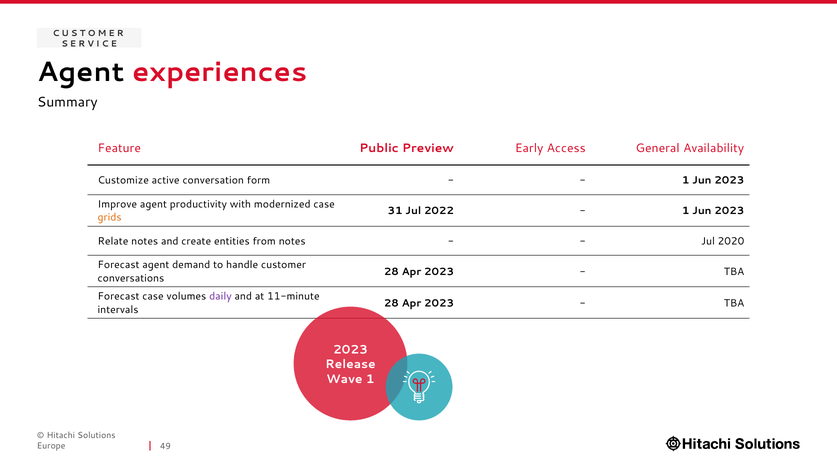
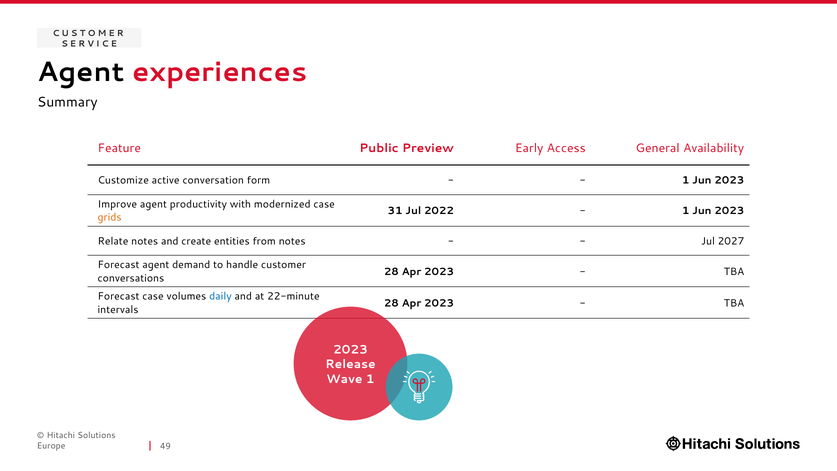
2020: 2020 -> 2027 (731, 241)
daily colour: purple -> blue (220, 296)
11-minute: 11-minute -> 22-minute (293, 296)
